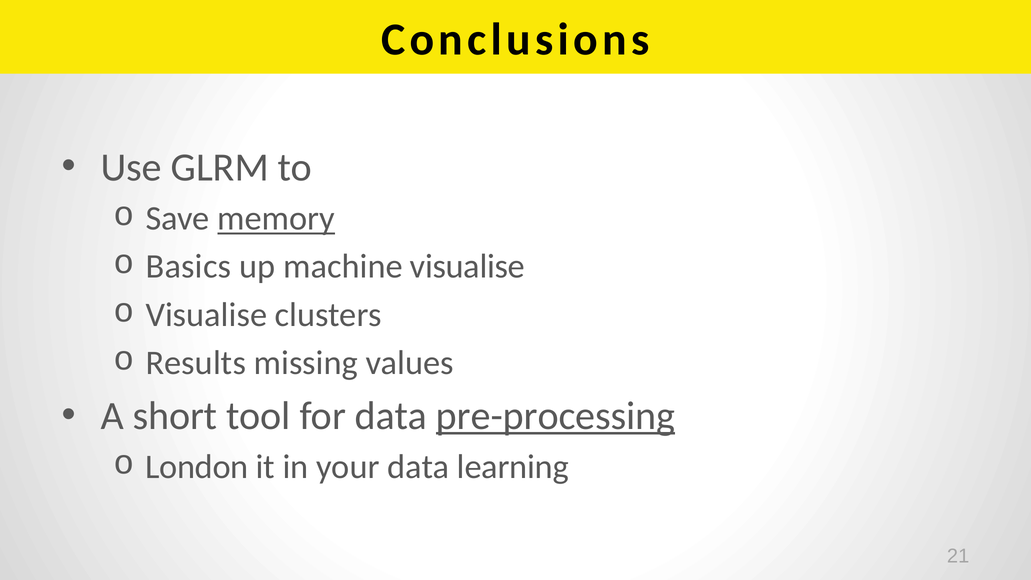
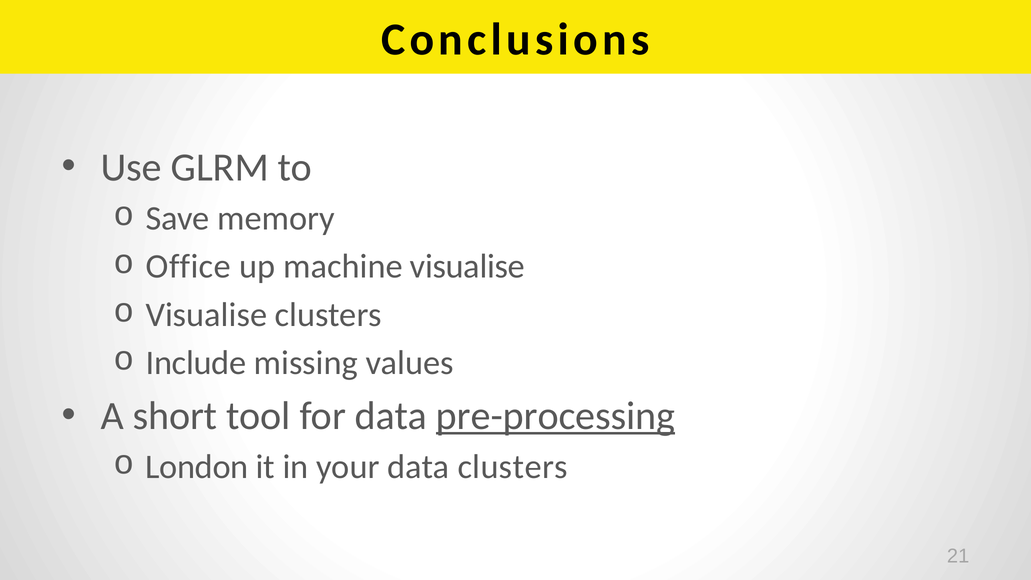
memory underline: present -> none (276, 219)
Basics: Basics -> Office (188, 267)
Results: Results -> Include (196, 363)
data learning: learning -> clusters (513, 467)
